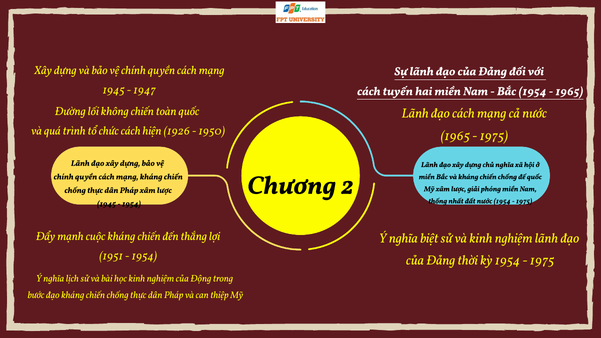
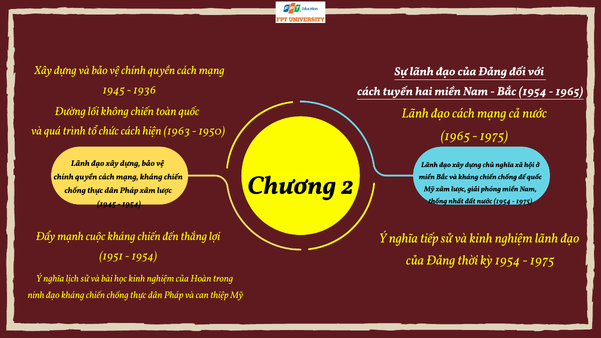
1947: 1947 -> 1936 (145, 90)
1926: 1926 -> 1963 (177, 131)
biệt: biệt -> tiếp (429, 238)
Động: Động -> Hoàn (201, 279)
bước: bước -> ninh (36, 295)
